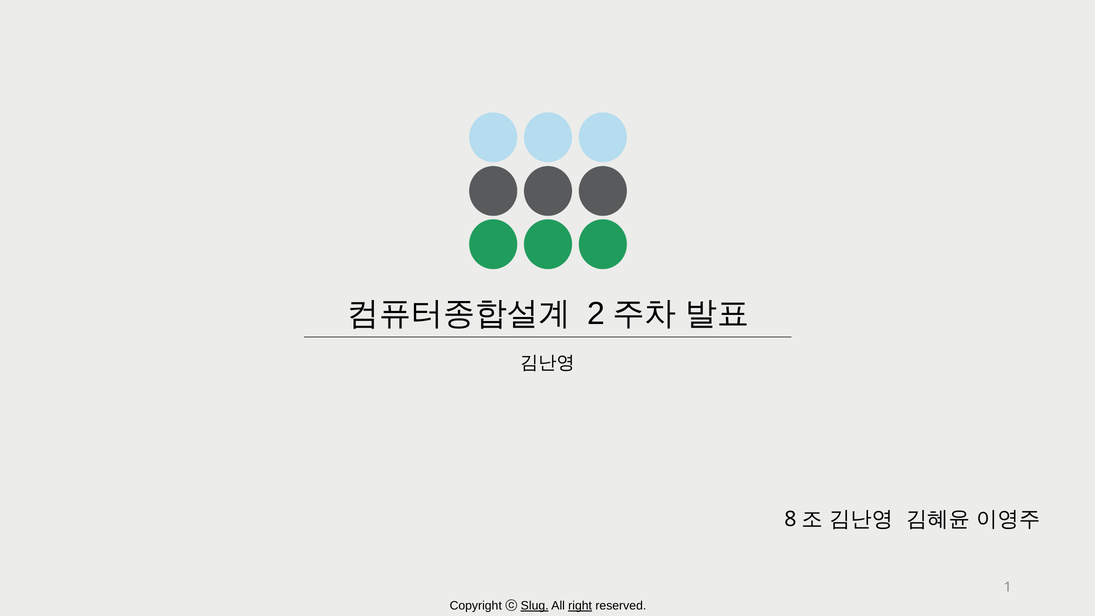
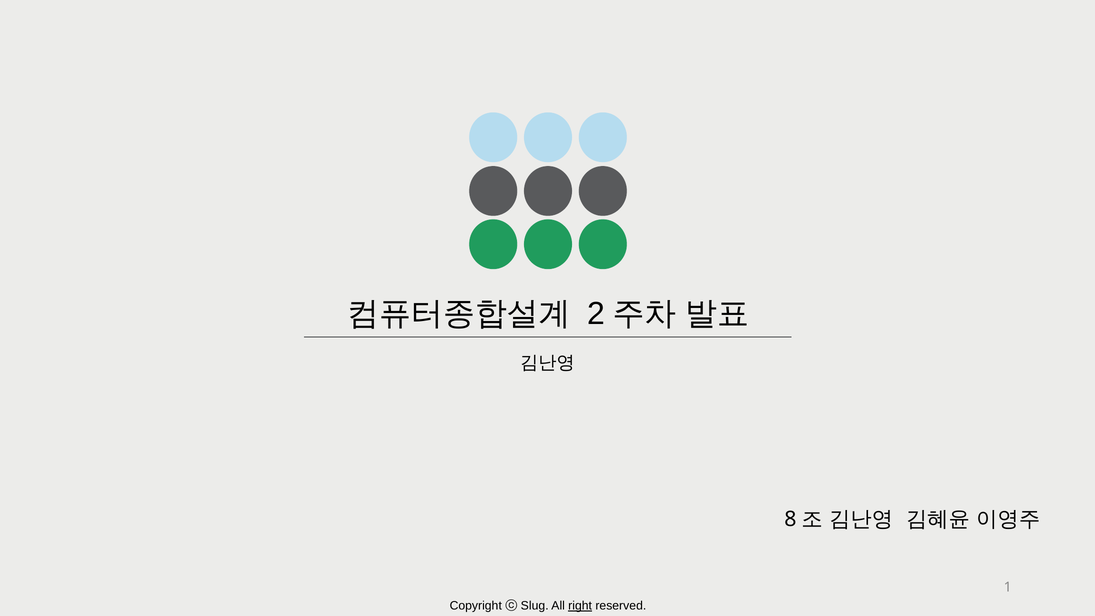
Slug underline: present -> none (535, 606)
